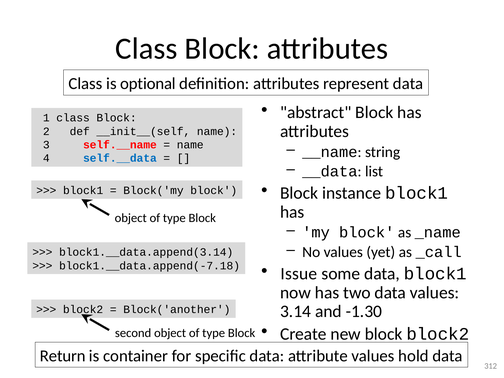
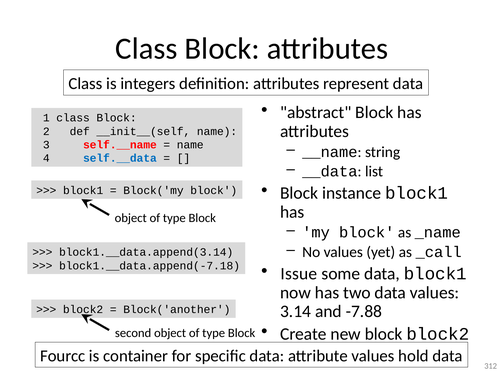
optional: optional -> integers (148, 84)
-1.30: -1.30 -> -7.88 (364, 312)
Return: Return -> Fourcc (63, 356)
